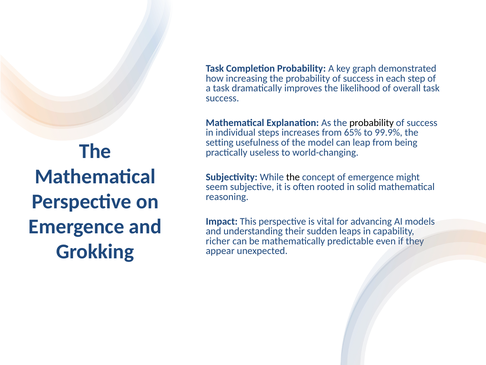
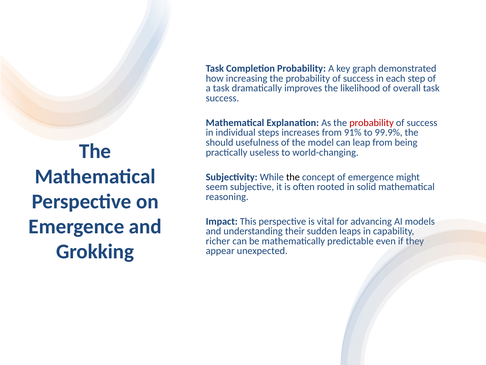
probability colour: black -> red (372, 123)
65%: 65% -> 91% (353, 132)
setting: setting -> should (220, 142)
